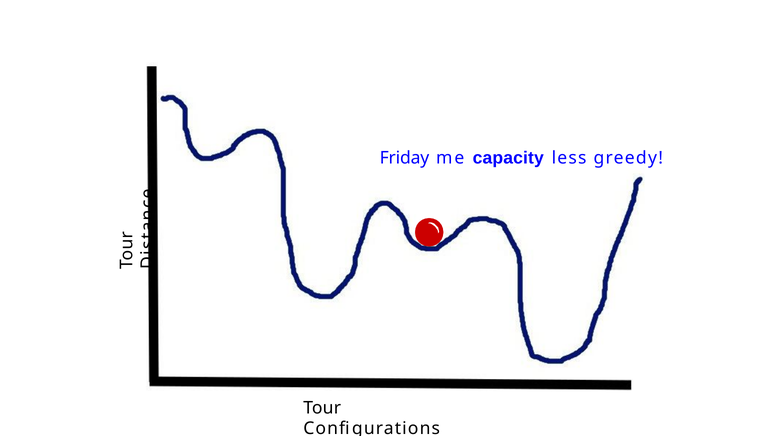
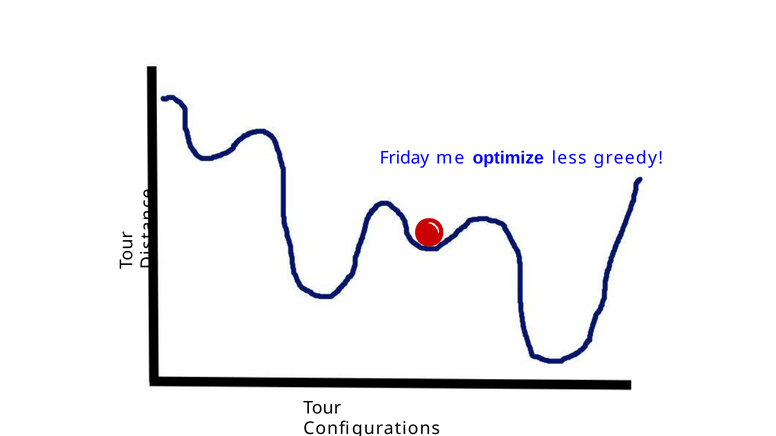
capacity: capacity -> optimize (508, 158)
